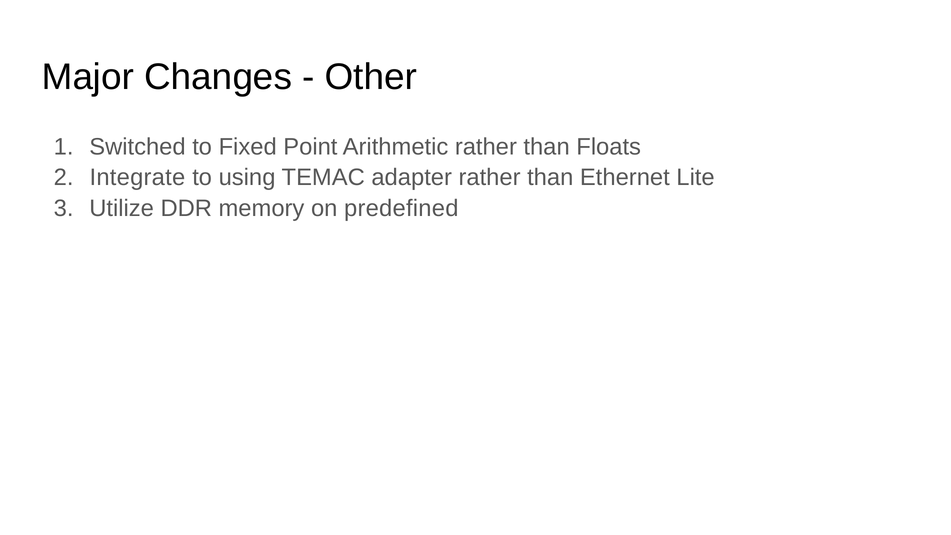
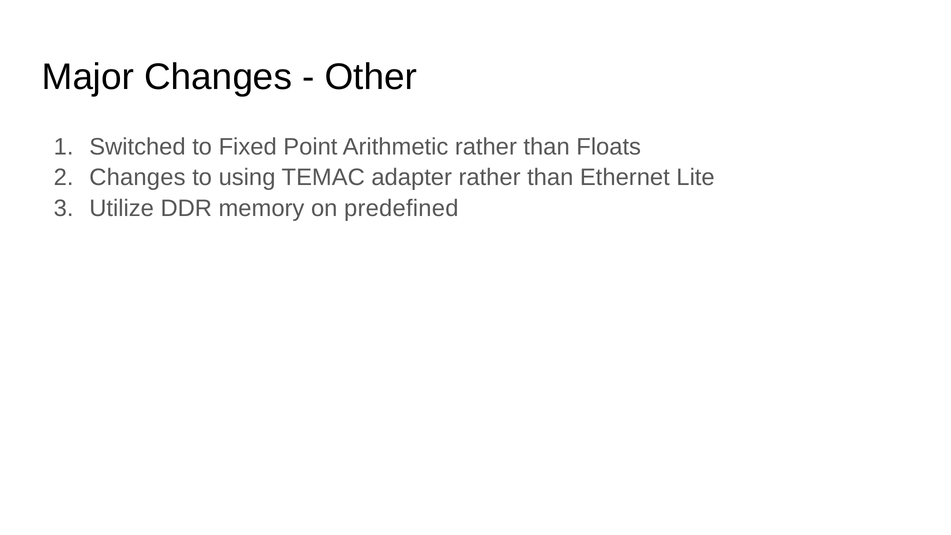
Integrate: Integrate -> Changes (137, 178)
